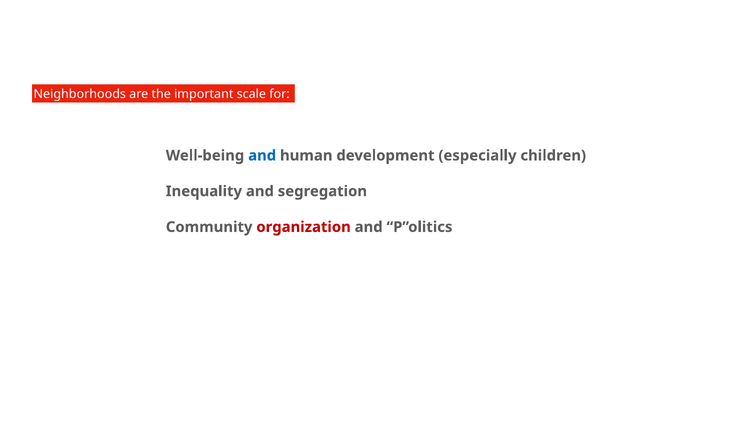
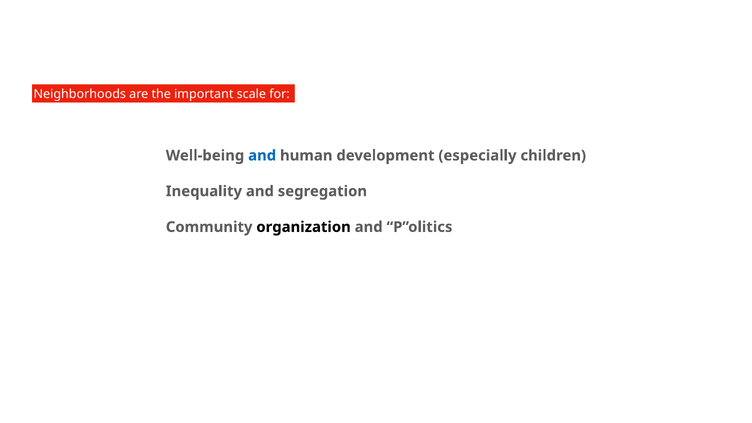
organization colour: red -> black (304, 227)
